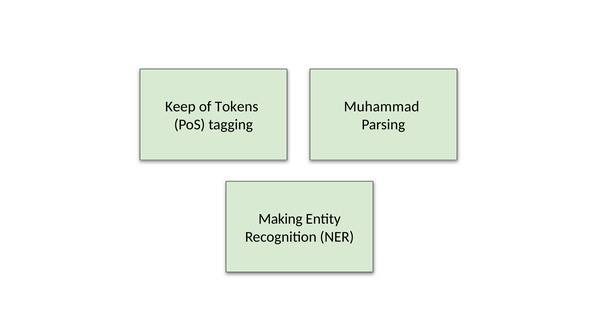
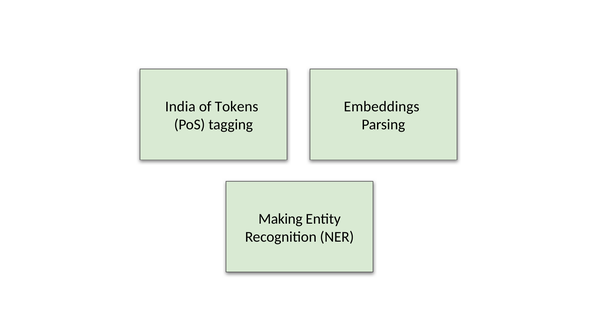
Keep: Keep -> India (180, 107)
Muhammad: Muhammad -> Embeddings (382, 107)
